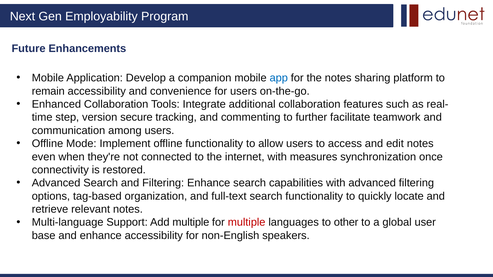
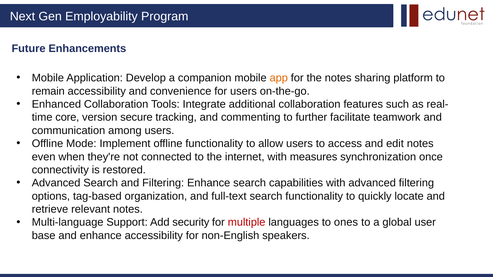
app colour: blue -> orange (279, 78)
step: step -> core (67, 118)
Add multiple: multiple -> security (191, 223)
other: other -> ones (346, 223)
